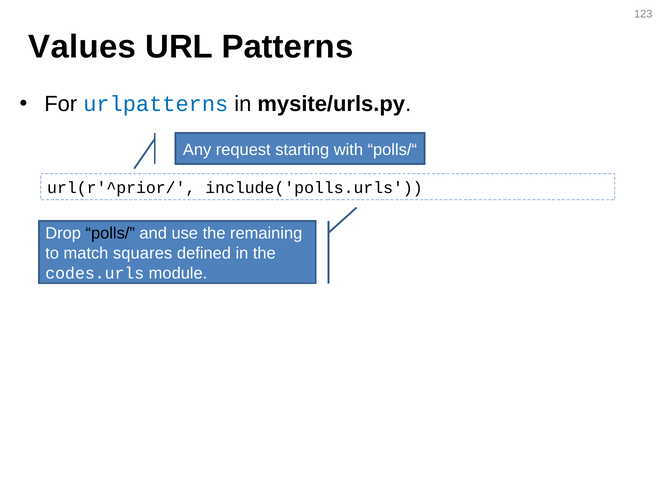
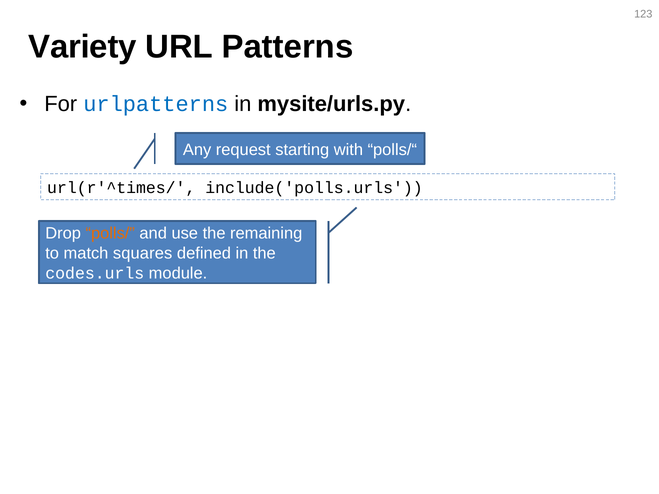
Values: Values -> Variety (82, 47)
url(r'^prior/: url(r'^prior/ -> url(r'^times/ (121, 188)
polls/ colour: black -> orange (110, 234)
